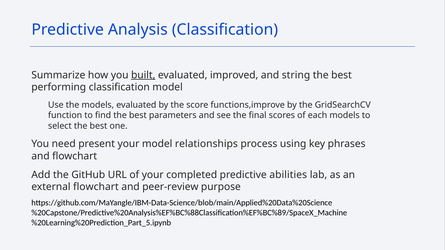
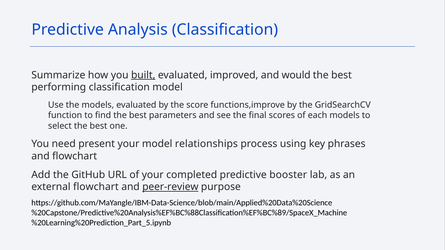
string: string -> would (296, 75)
abilities: abilities -> booster (288, 175)
peer-review underline: none -> present (170, 187)
